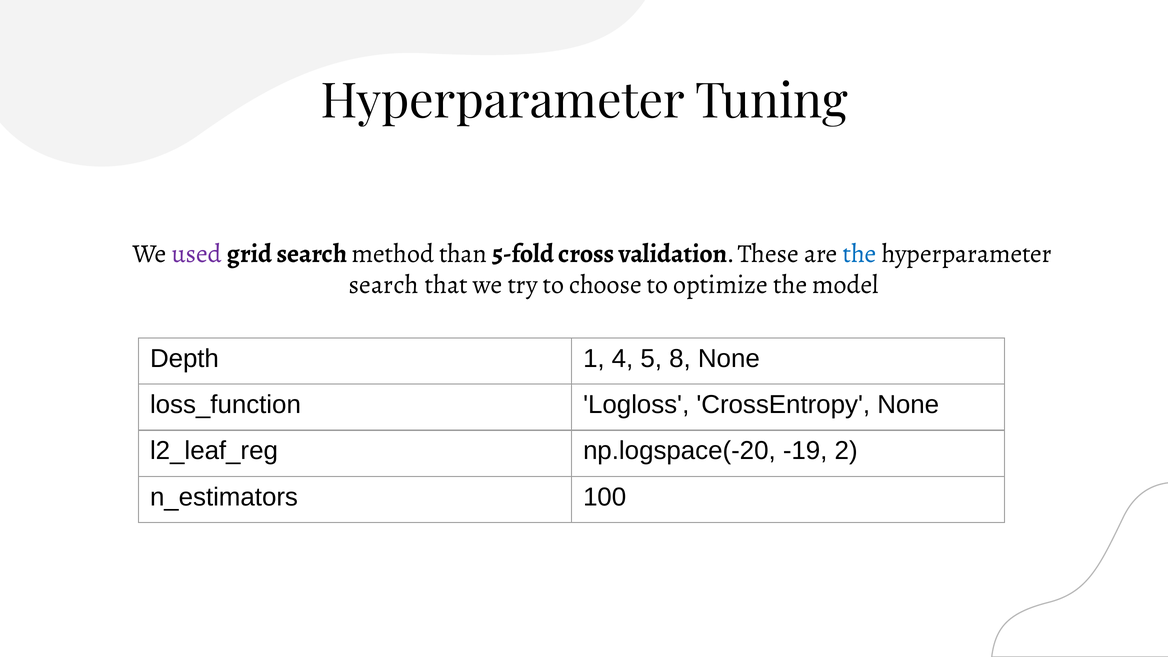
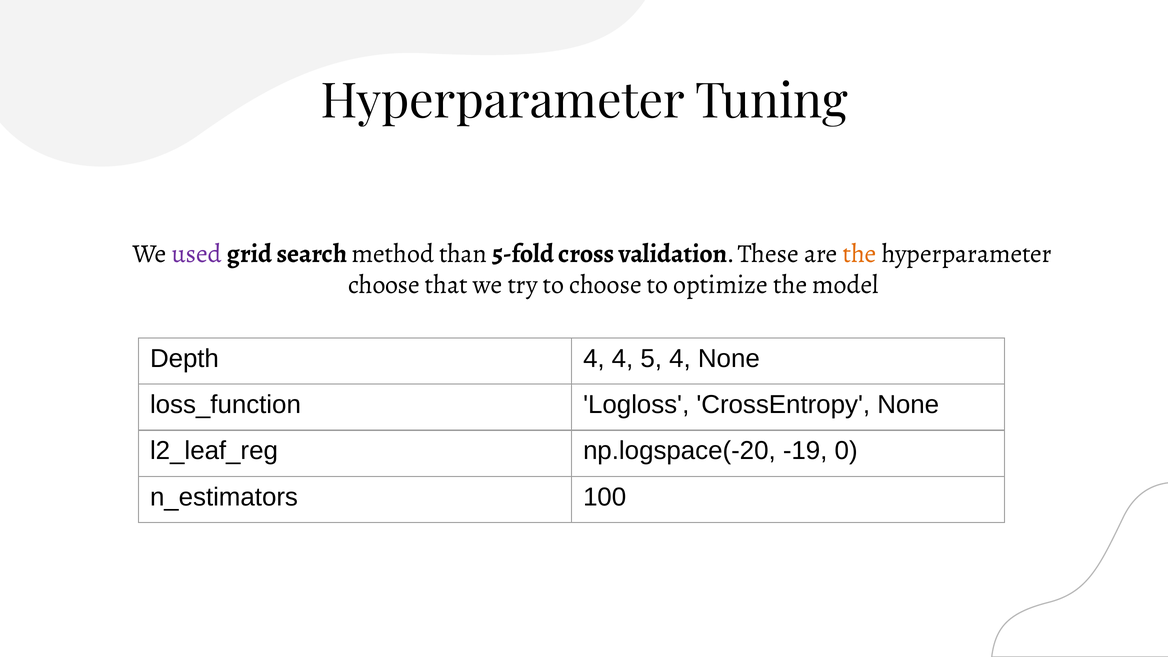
the colour: blue -> orange (860, 254)
search: search -> choose (384, 285)
1: 1 -> 4 (594, 358)
5 8: 8 -> 4 (680, 358)
2: 2 -> 0 (846, 451)
